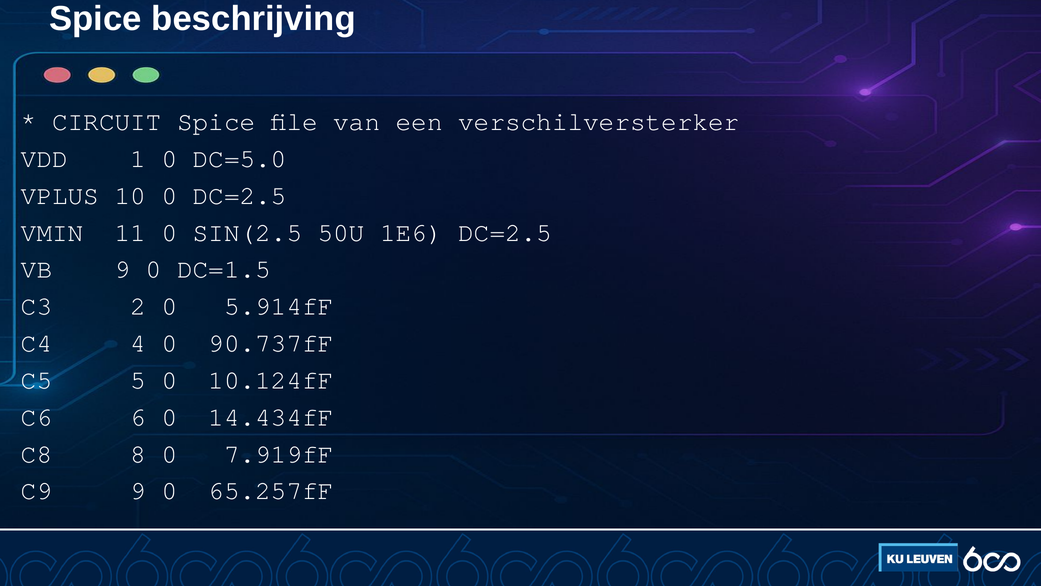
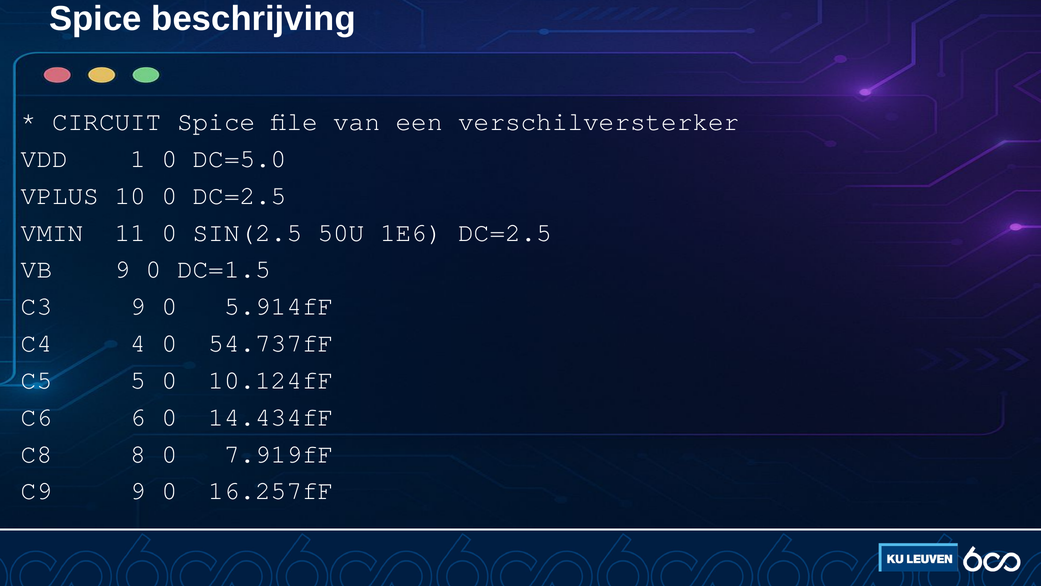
C3 2: 2 -> 9 (138, 306)
90.737fF: 90.737fF -> 54.737fF (271, 343)
65.257fF: 65.257fF -> 16.257fF (271, 490)
